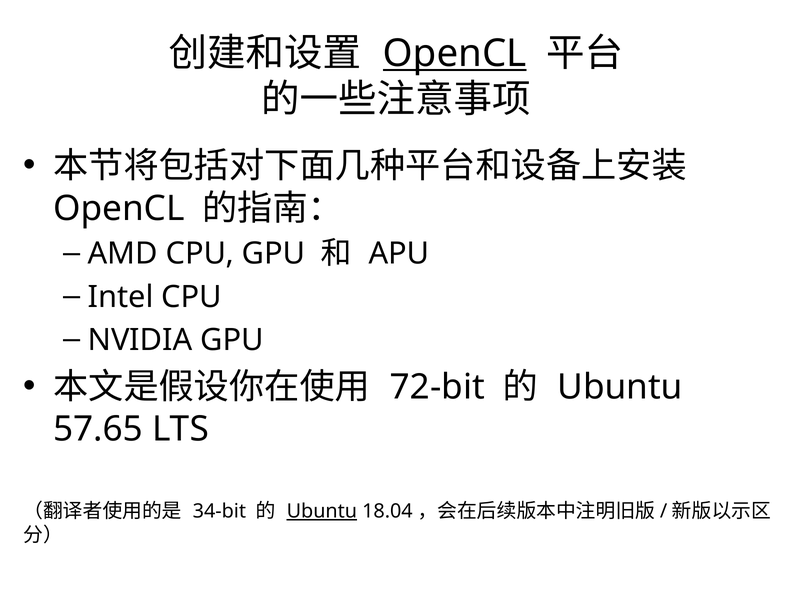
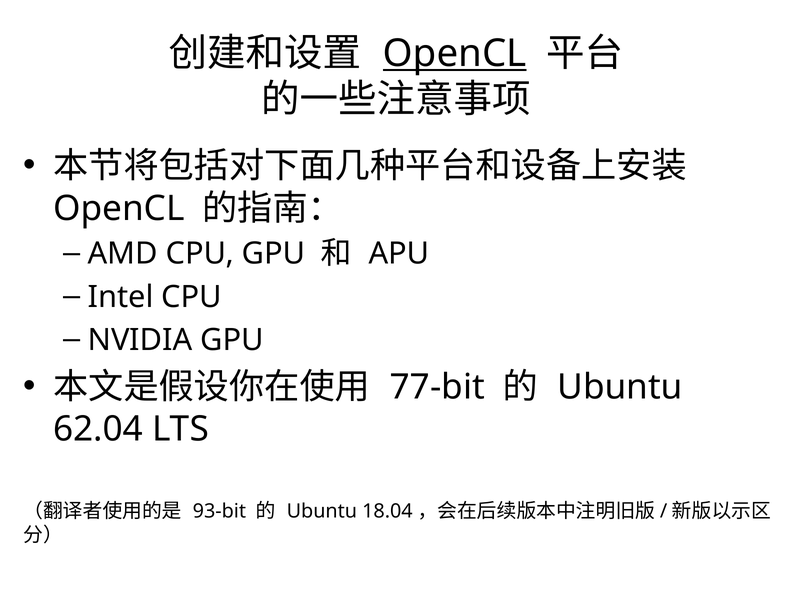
72-bit: 72-bit -> 77-bit (437, 387)
57.65: 57.65 -> 62.04 (98, 429)
34-bit: 34-bit -> 93-bit (219, 511)
Ubuntu underline: present -> none (322, 511)
